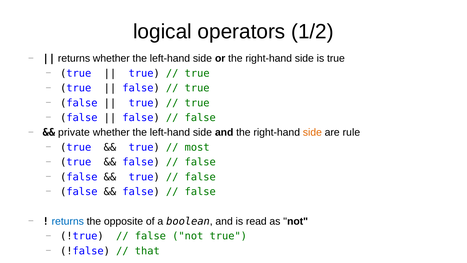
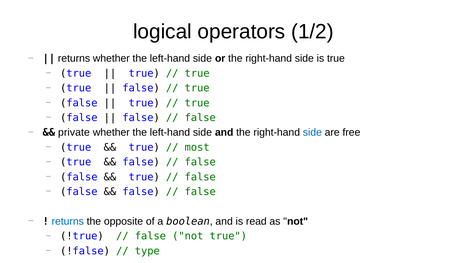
side colour: orange -> blue (312, 132)
rule: rule -> free (351, 132)
that: that -> type (147, 251)
